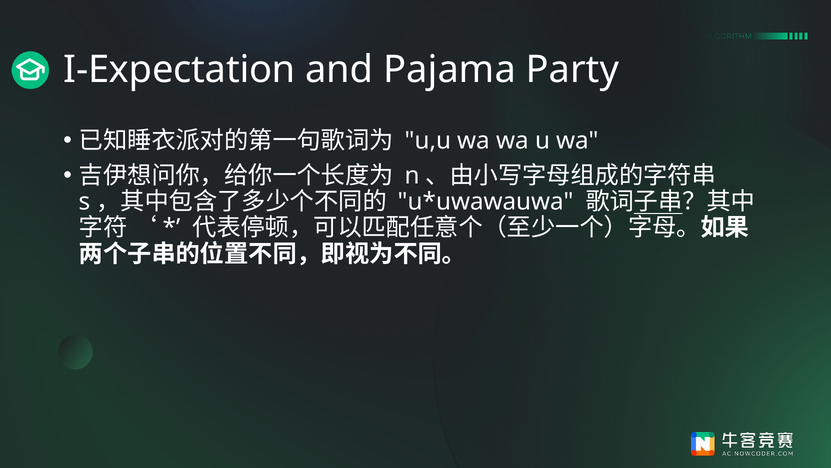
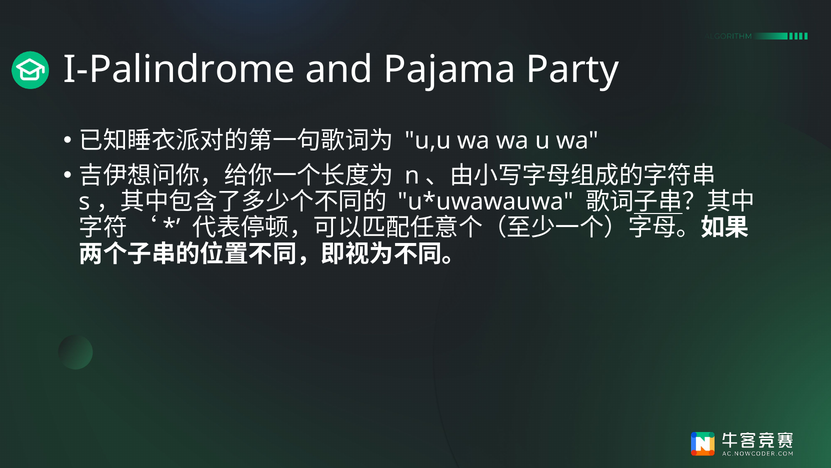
I-Expectation: I-Expectation -> I-Palindrome (179, 70)
